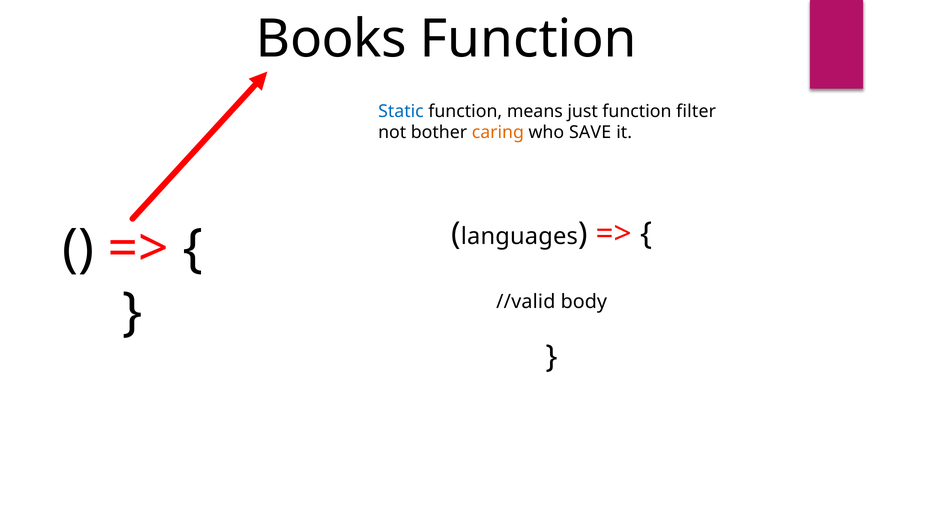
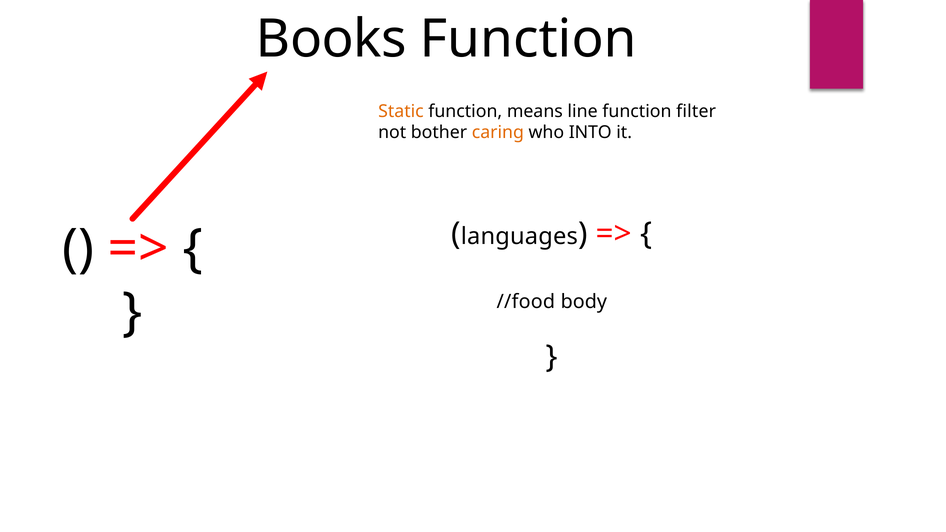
Static colour: blue -> orange (401, 111)
just: just -> line (583, 111)
SAVE: SAVE -> INTO (590, 133)
//valid: //valid -> //food (526, 302)
